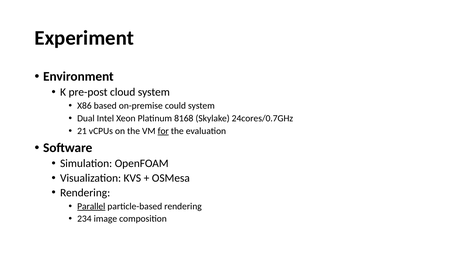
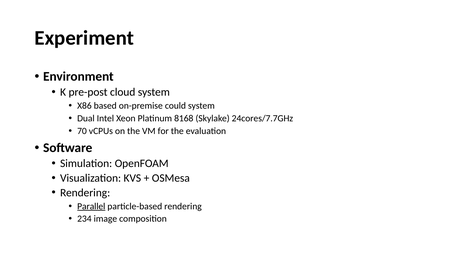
24cores/0.7GHz: 24cores/0.7GHz -> 24cores/7.7GHz (262, 119)
21: 21 -> 70 (82, 131)
for underline: present -> none (163, 131)
